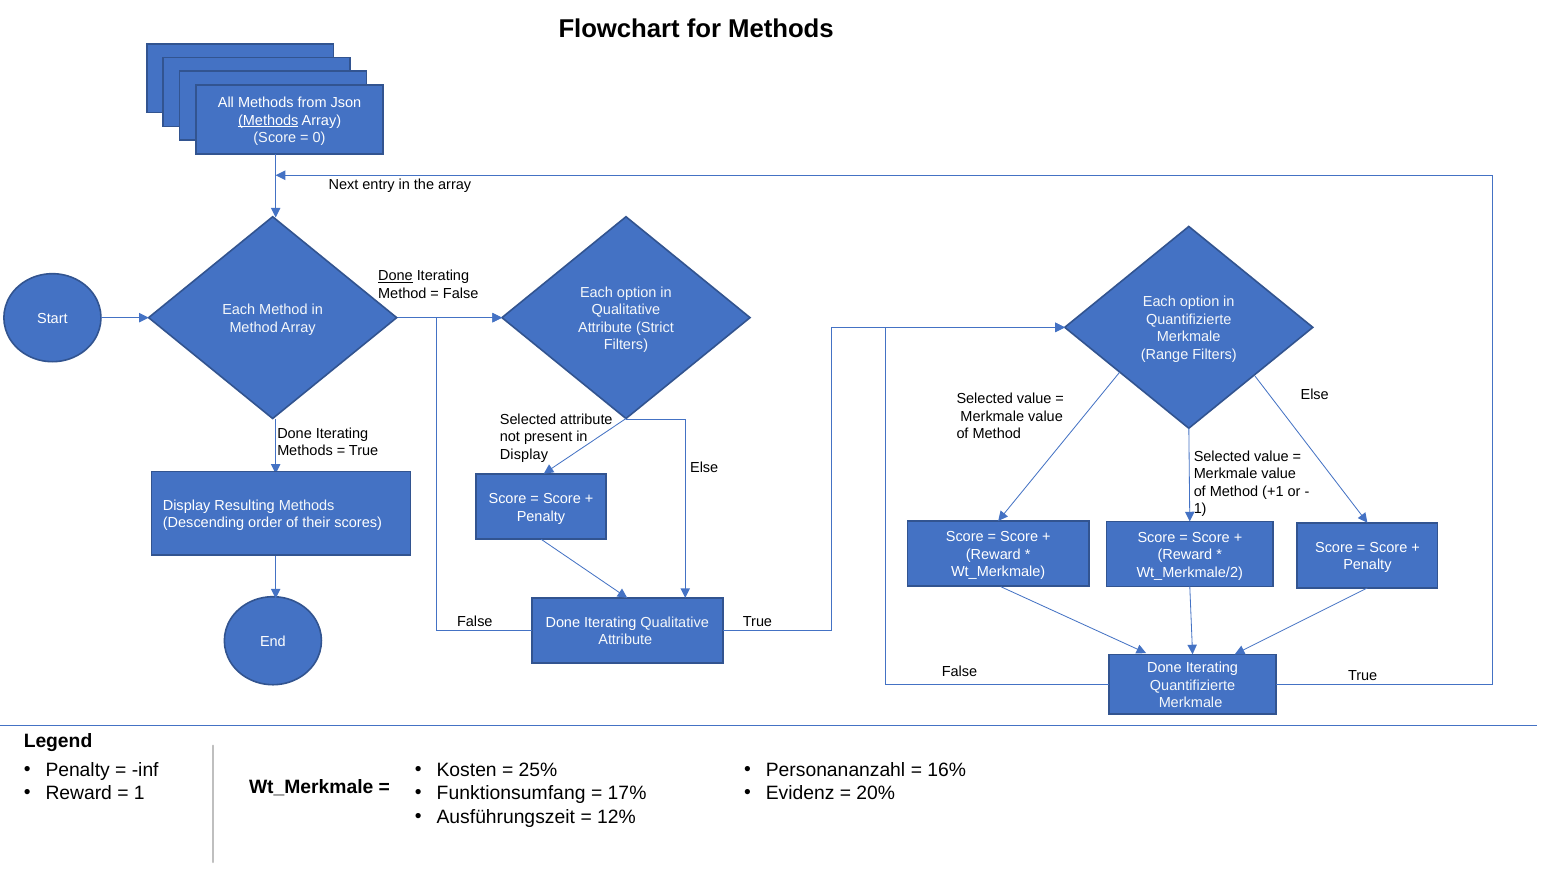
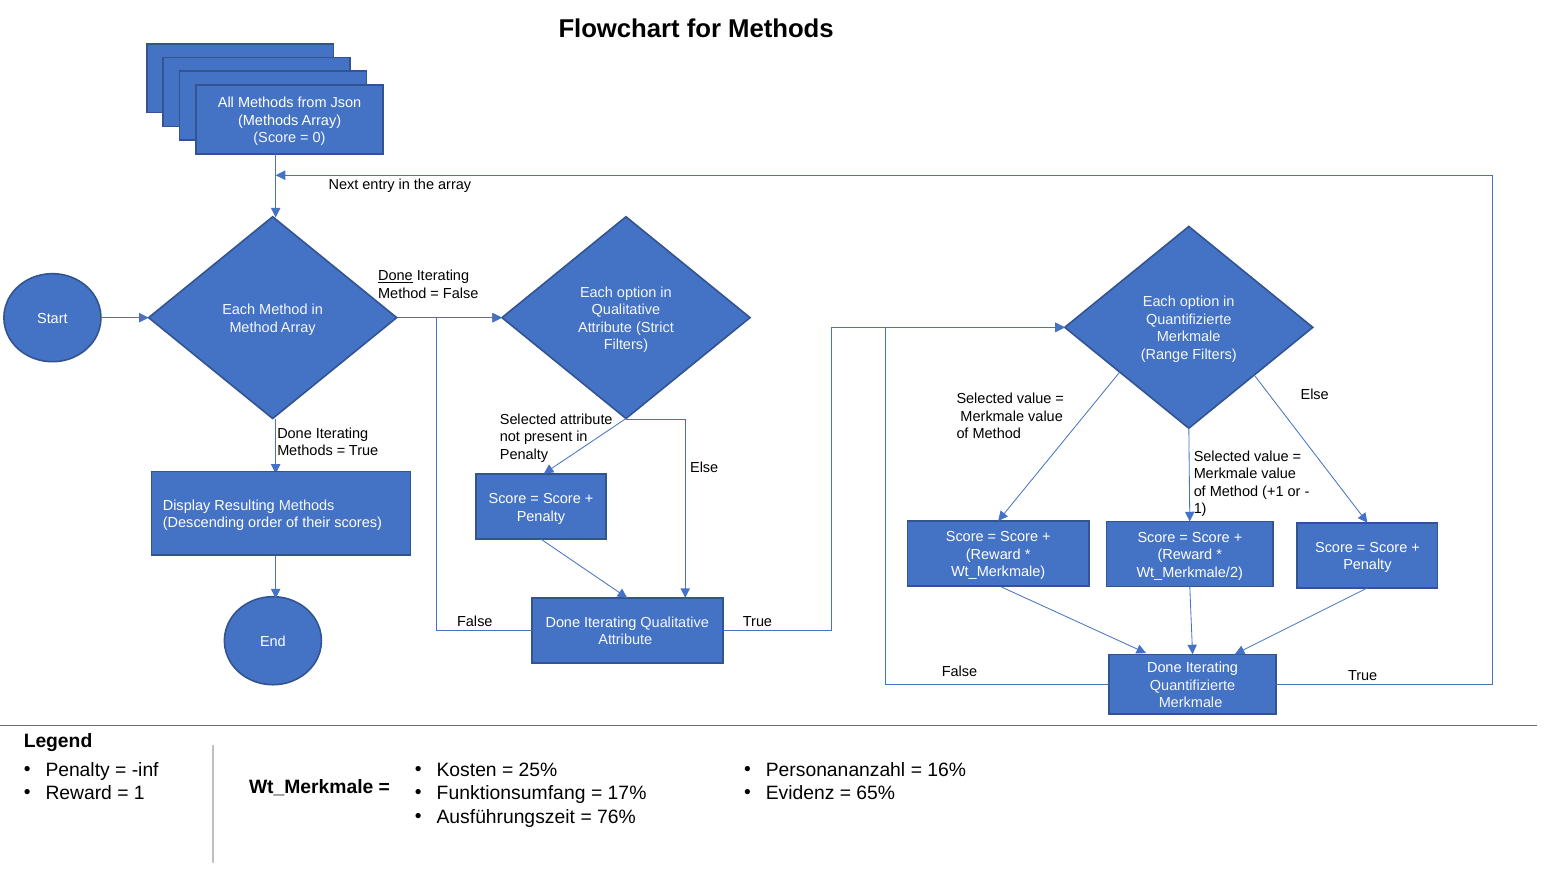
Methods underline: present -> none (268, 120)
Display: Display -> Penalty (524, 454)
20%: 20% -> 65% (876, 793)
12%: 12% -> 76% (616, 816)
